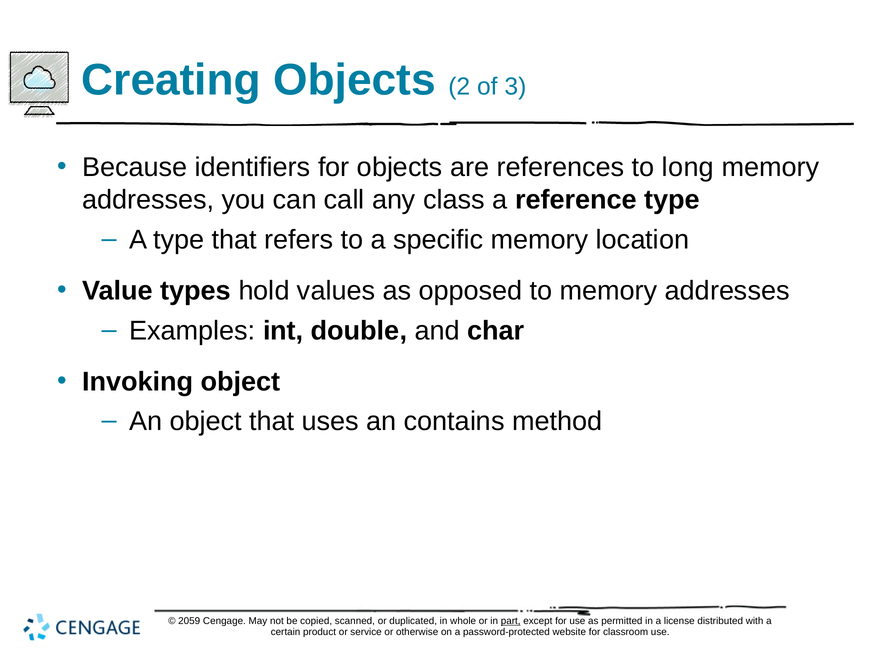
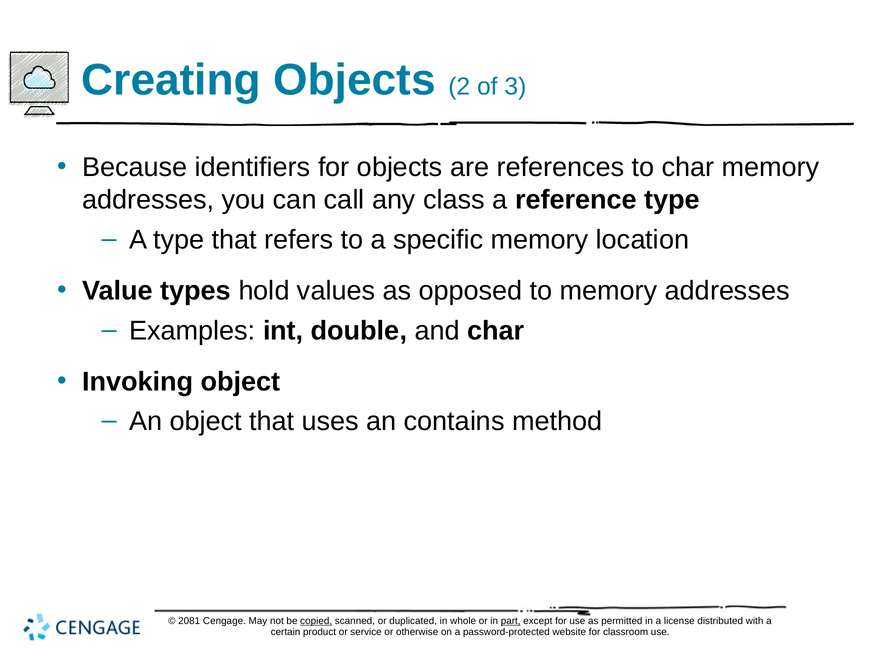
to long: long -> char (688, 167)
2059: 2059 -> 2081 (189, 621)
copied underline: none -> present (316, 621)
